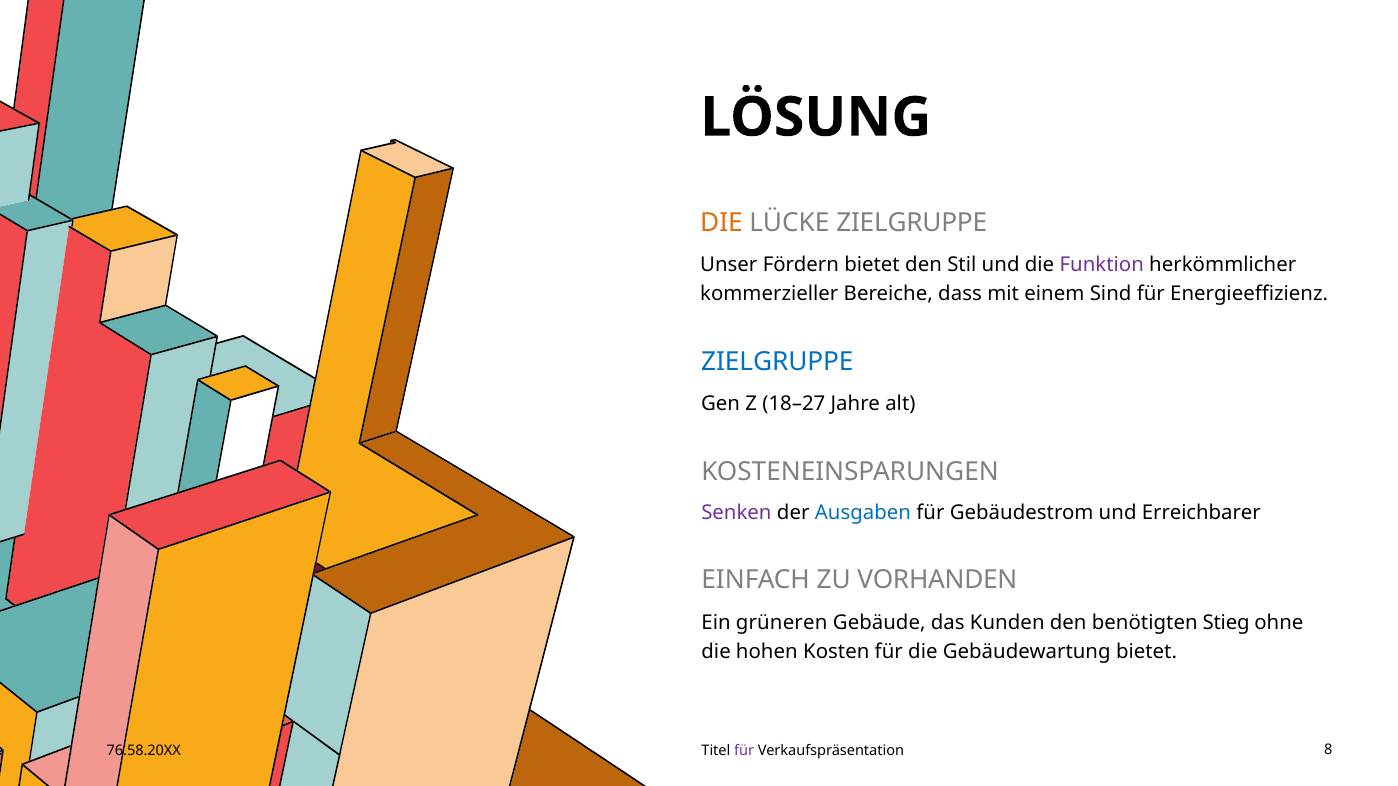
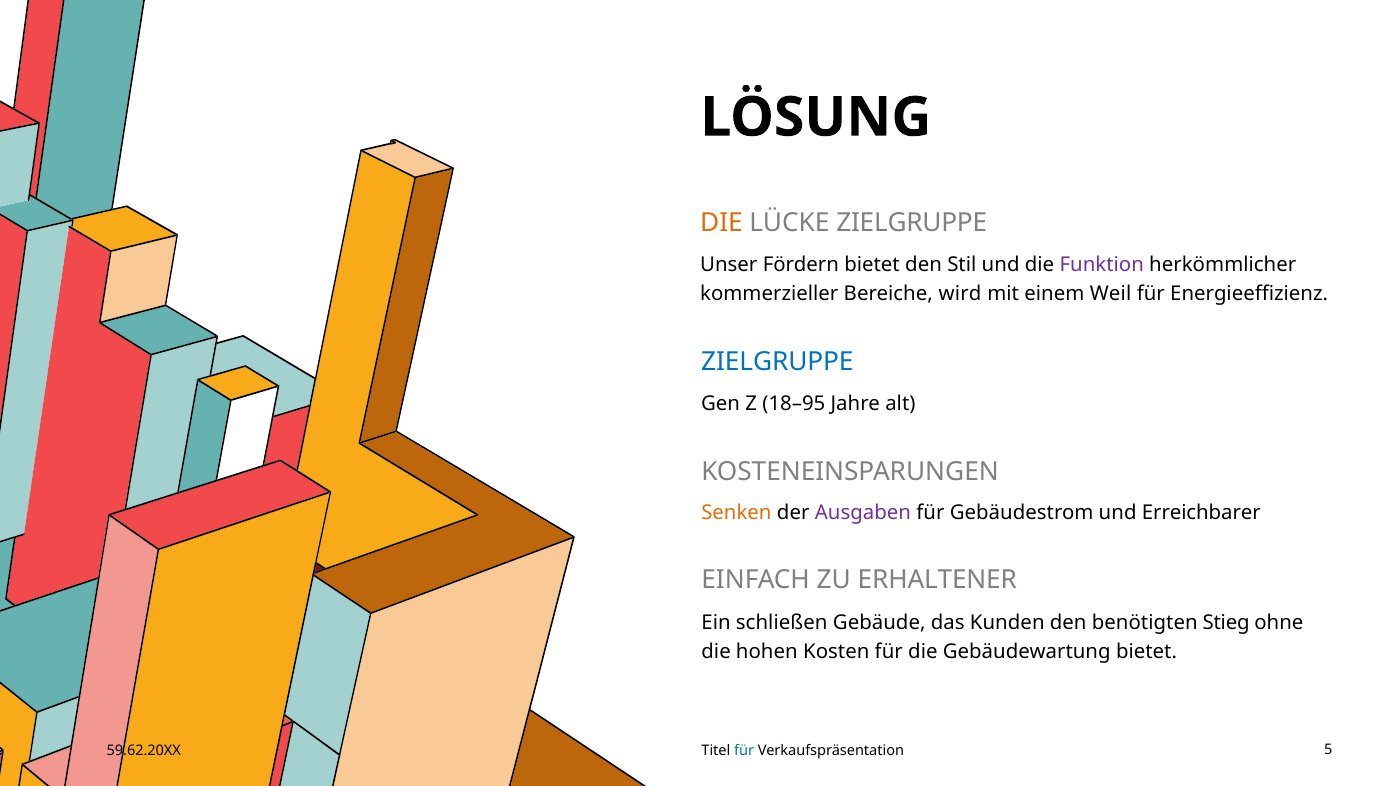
dass: dass -> wird (960, 294)
Sind: Sind -> Weil (1111, 294)
18–27: 18–27 -> 18–95 (794, 404)
Senken colour: purple -> orange (736, 513)
Ausgaben colour: blue -> purple (863, 513)
VORHANDEN: VORHANDEN -> ERHALTENER (937, 580)
grüneren: grüneren -> schließen (782, 623)
76.58.20XX: 76.58.20XX -> 59.62.20XX (144, 751)
für colour: purple -> blue (744, 751)
8: 8 -> 5 (1328, 750)
